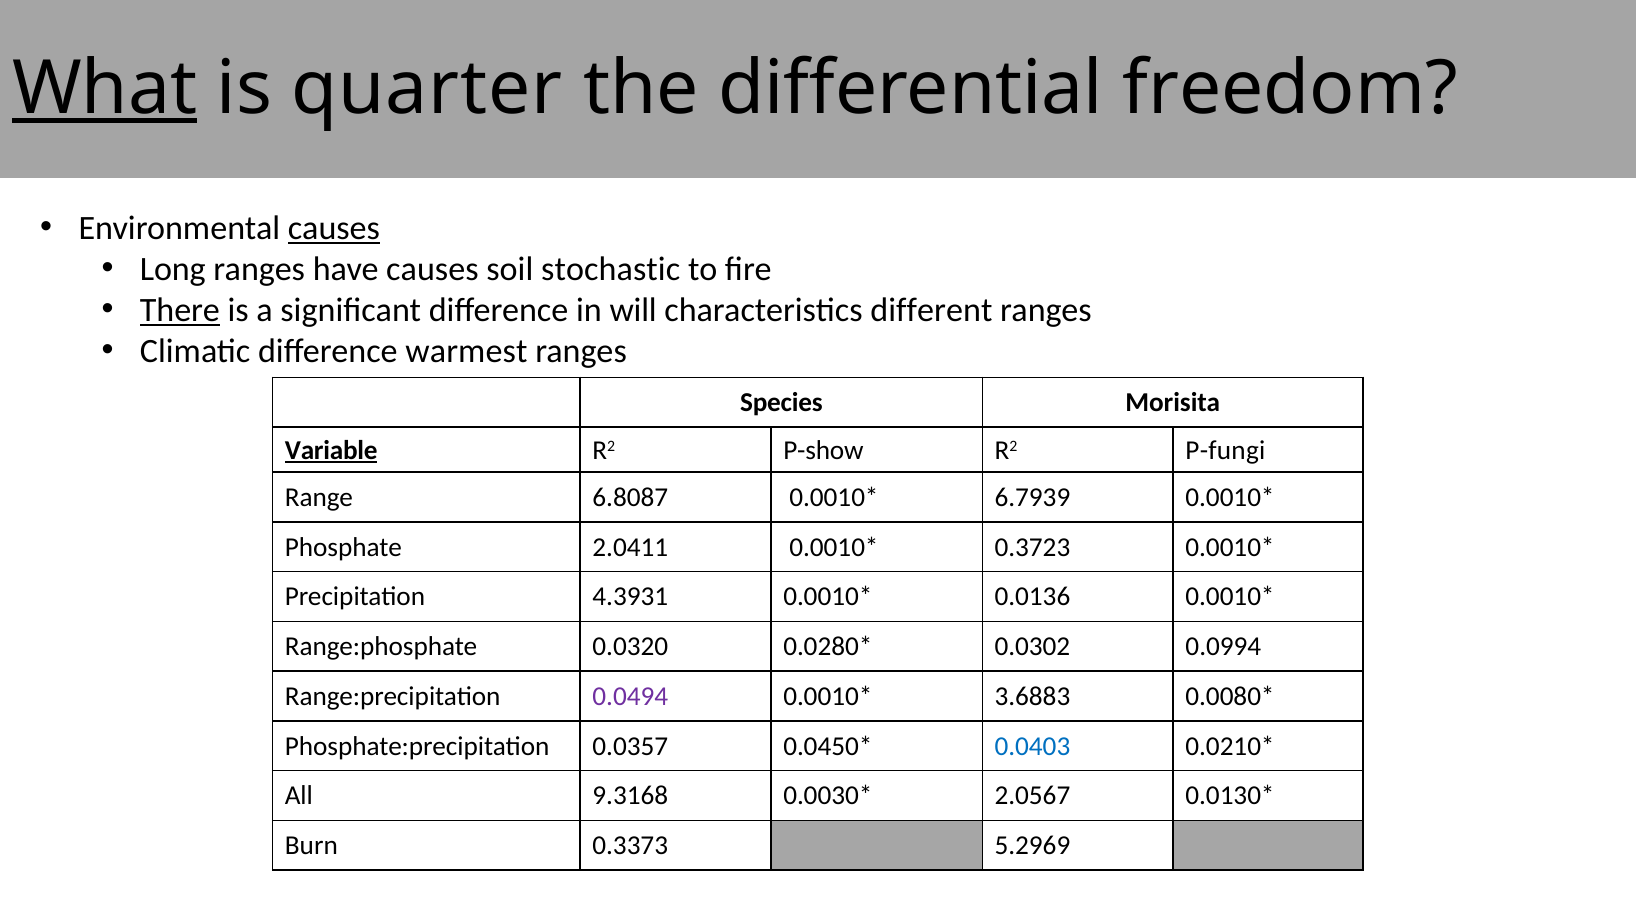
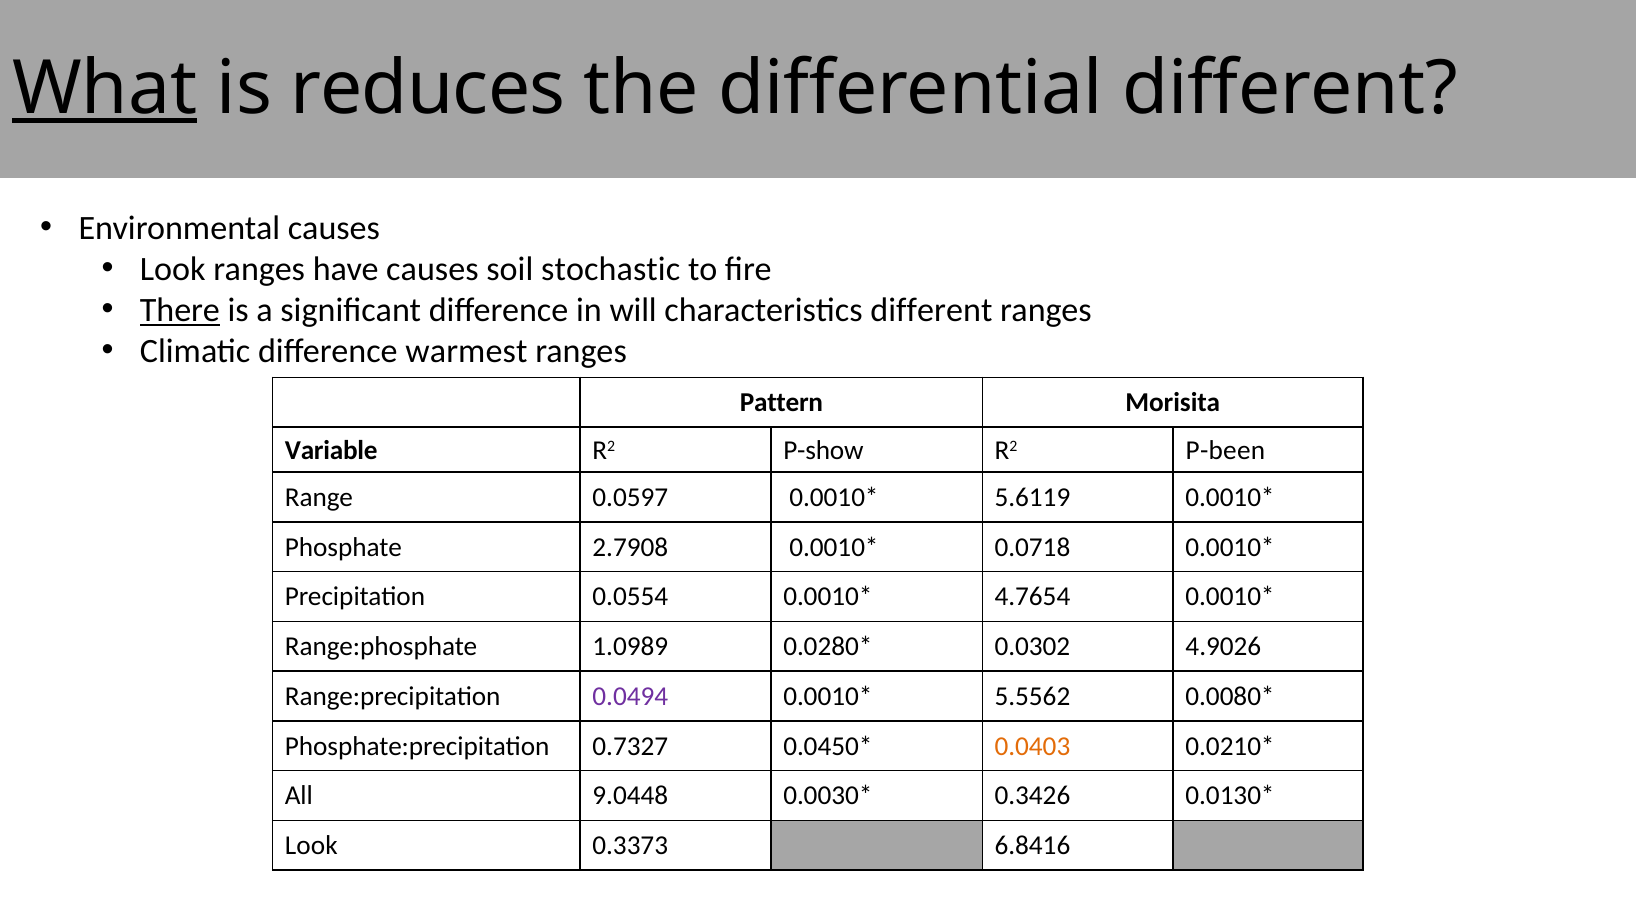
quarter: quarter -> reduces (428, 88)
differential freedom: freedom -> different (1290, 88)
causes underline: present -> none (334, 229)
Long: Long -> Look (173, 270)
Species: Species -> Pattern (781, 403)
Variable underline: present -> none (331, 450)
P-fungi: P-fungi -> P-been (1225, 450)
6.8087: 6.8087 -> 0.0597 (630, 497)
6.7939: 6.7939 -> 5.6119 (1032, 497)
2.0411: 2.0411 -> 2.7908 (630, 547)
0.3723: 0.3723 -> 0.0718 (1032, 547)
4.3931: 4.3931 -> 0.0554 (630, 597)
0.0136: 0.0136 -> 4.7654 (1032, 597)
0.0320: 0.0320 -> 1.0989 (630, 647)
0.0994: 0.0994 -> 4.9026 (1223, 647)
3.6883: 3.6883 -> 5.5562 (1032, 696)
0.0357: 0.0357 -> 0.7327 (630, 746)
0.0403 colour: blue -> orange (1032, 746)
9.3168: 9.3168 -> 9.0448 (630, 796)
2.0567: 2.0567 -> 0.3426 (1032, 796)
Burn: Burn -> Look (311, 846)
5.2969: 5.2969 -> 6.8416 (1032, 846)
